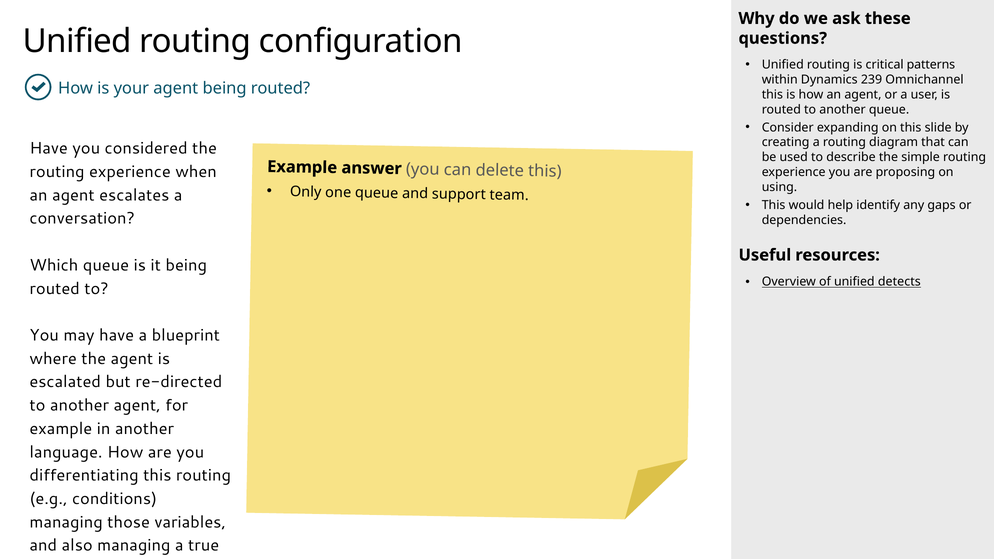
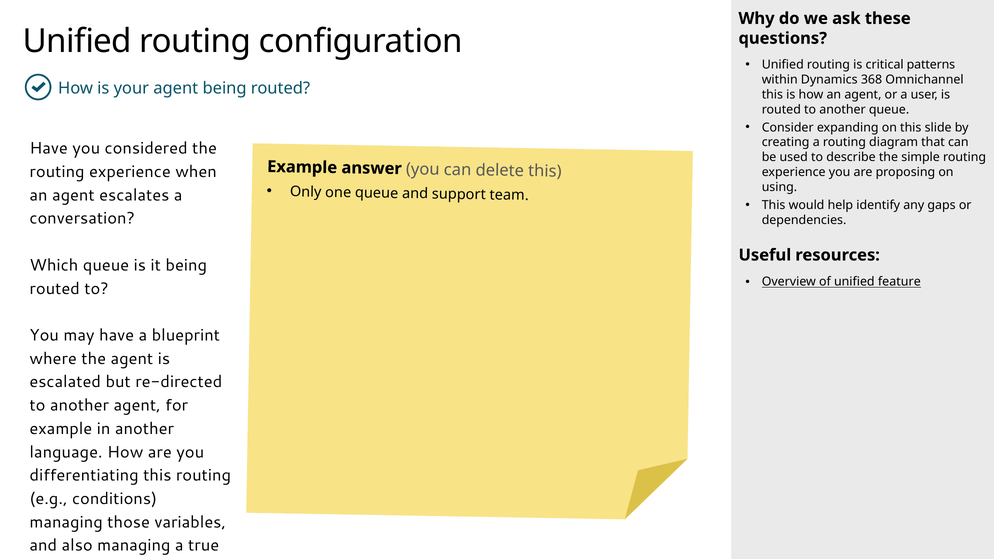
239: 239 -> 368 (872, 80)
detects: detects -> feature (899, 282)
